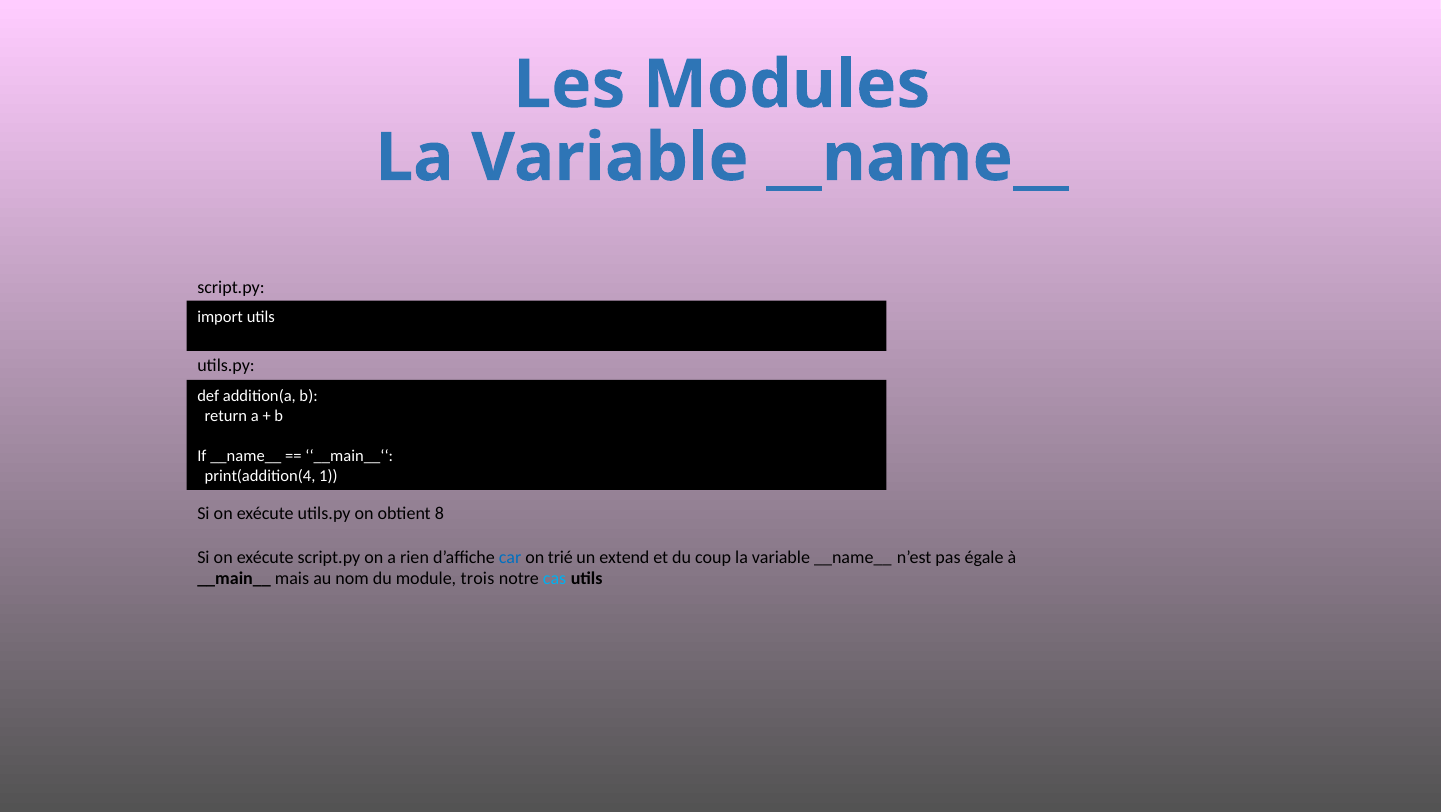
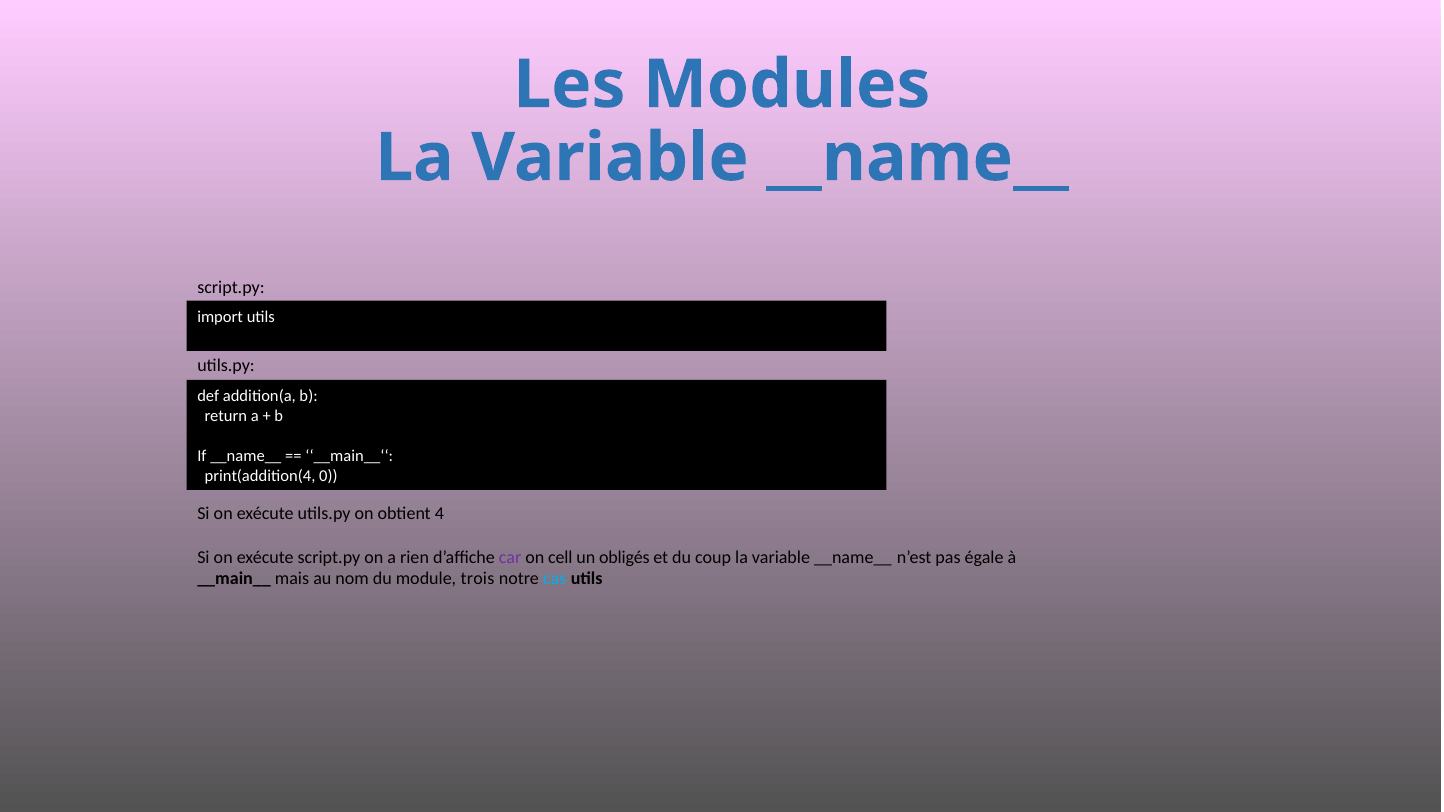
1: 1 -> 0 (328, 476)
8: 8 -> 4 (440, 514)
car colour: blue -> purple (510, 557)
trié: trié -> cell (560, 557)
extend: extend -> obligés (624, 557)
